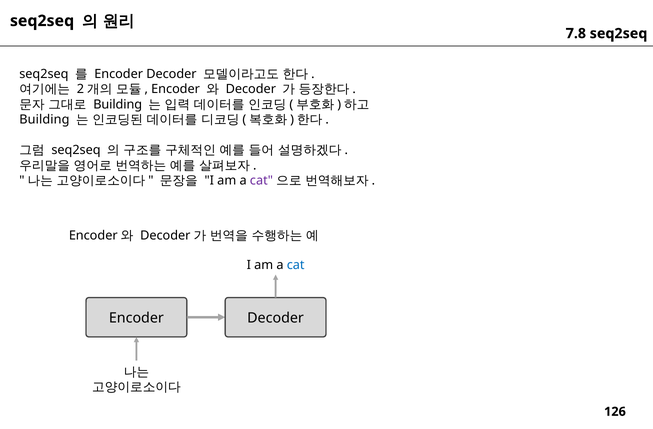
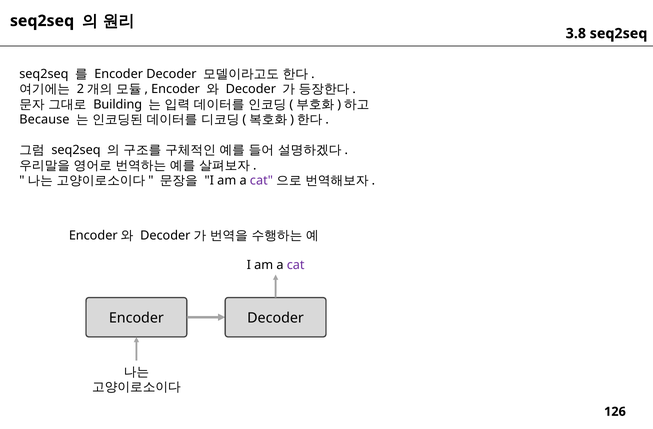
7.8: 7.8 -> 3.8 (576, 33)
Building: Building -> Because (44, 120)
cat colour: blue -> purple (296, 265)
